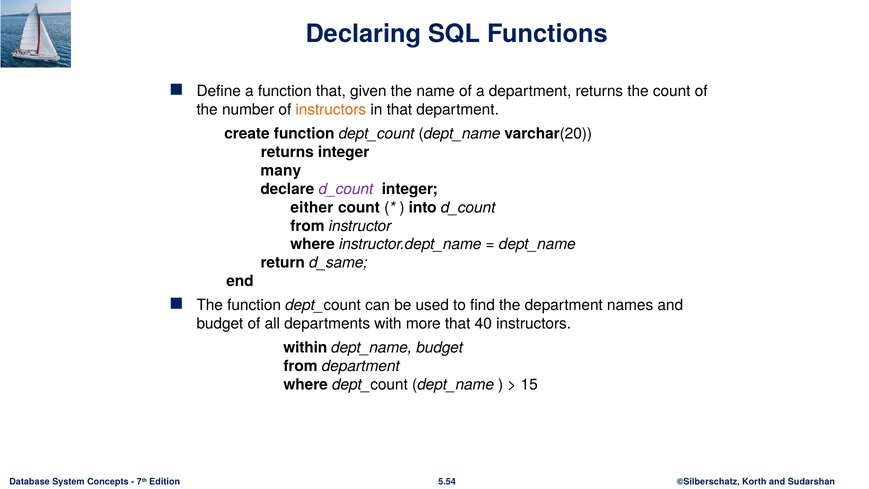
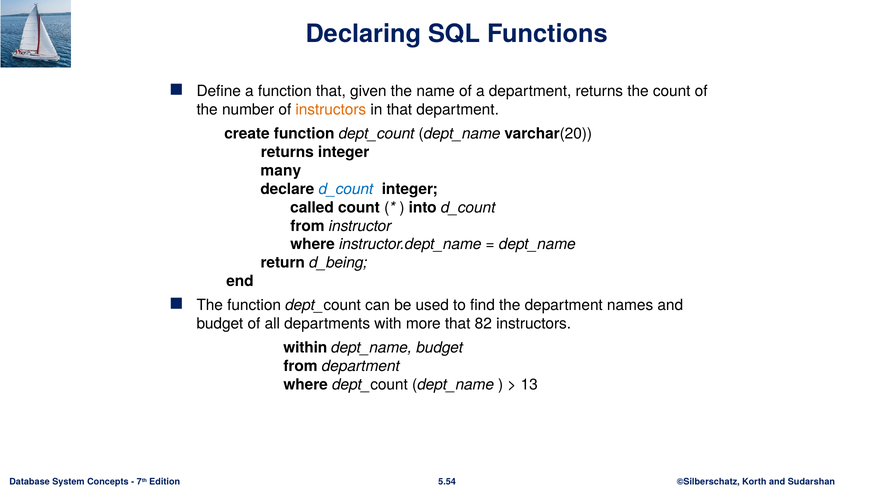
d_count colour: purple -> blue (346, 189)
either: either -> called (312, 207)
d_same: d_same -> d_being (338, 263)
40: 40 -> 82 (483, 324)
15: 15 -> 13 (529, 384)
